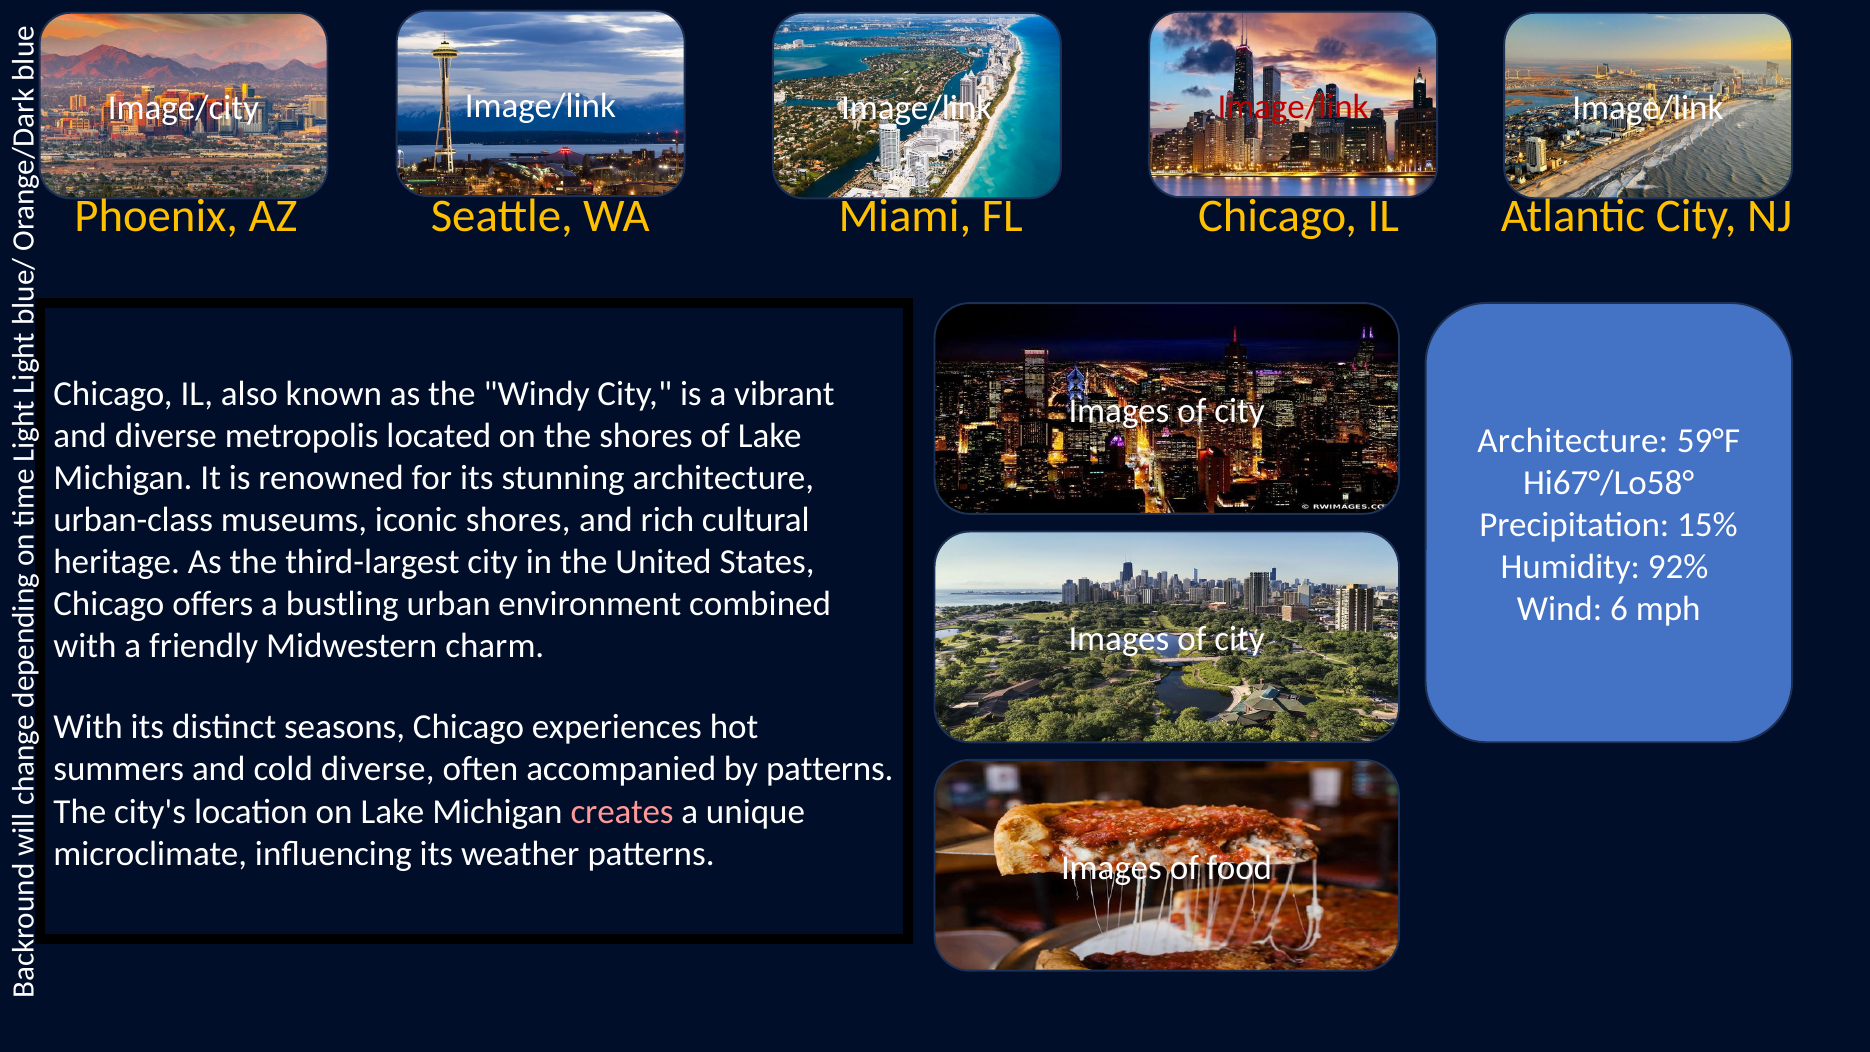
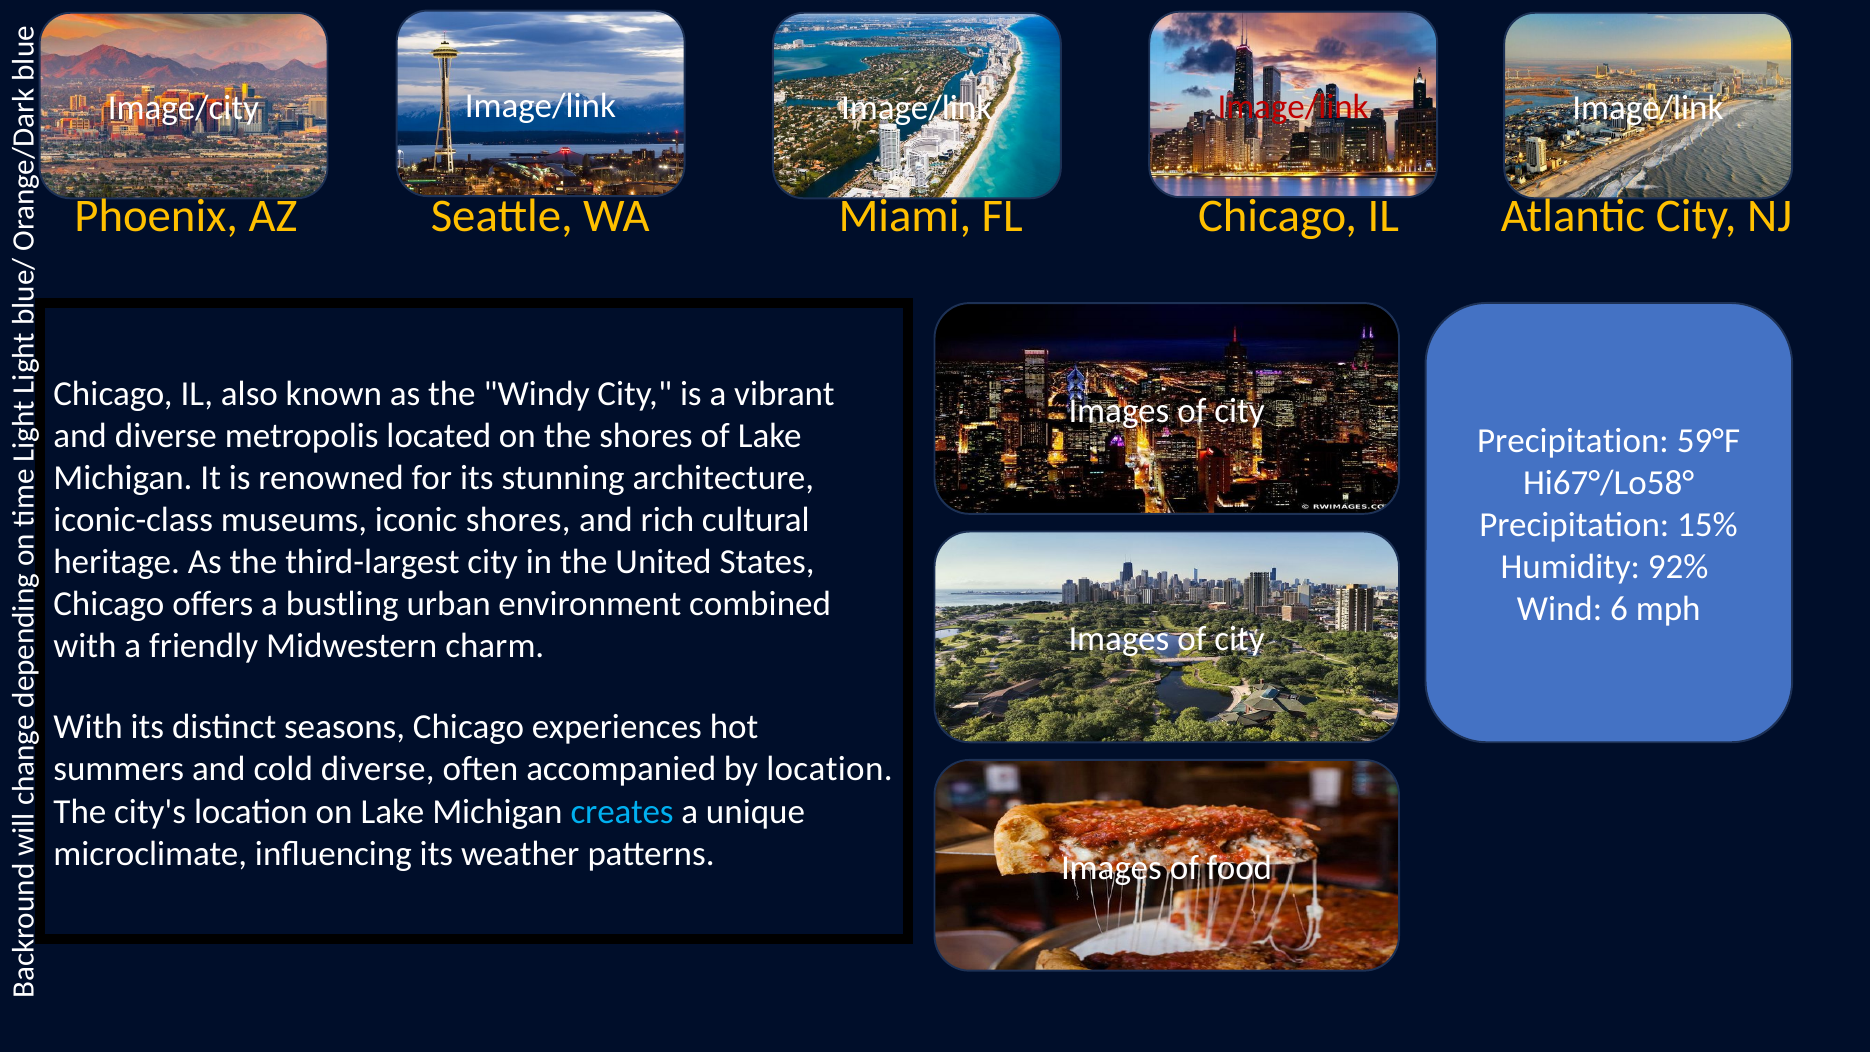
Architecture: Architecture -> Precipitation (1573, 441)
urban-class: urban-class -> iconic-class (133, 520)
by patterns: patterns -> location (829, 769)
creates colour: pink -> light blue (622, 811)
